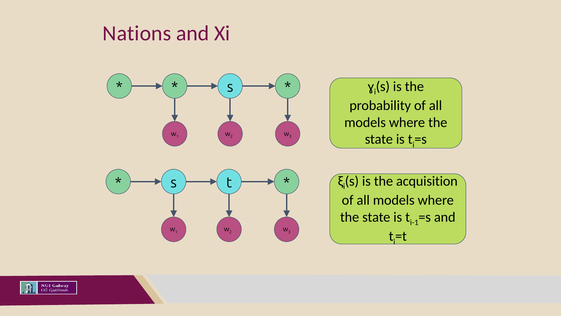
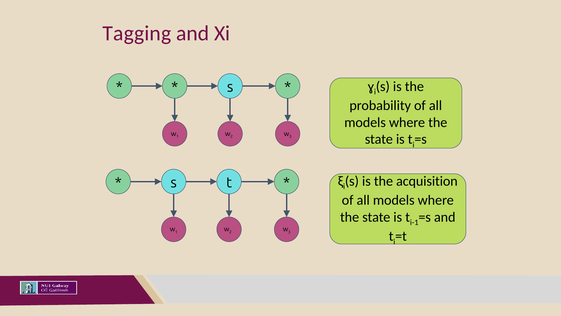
Nations: Nations -> Tagging (137, 33)
